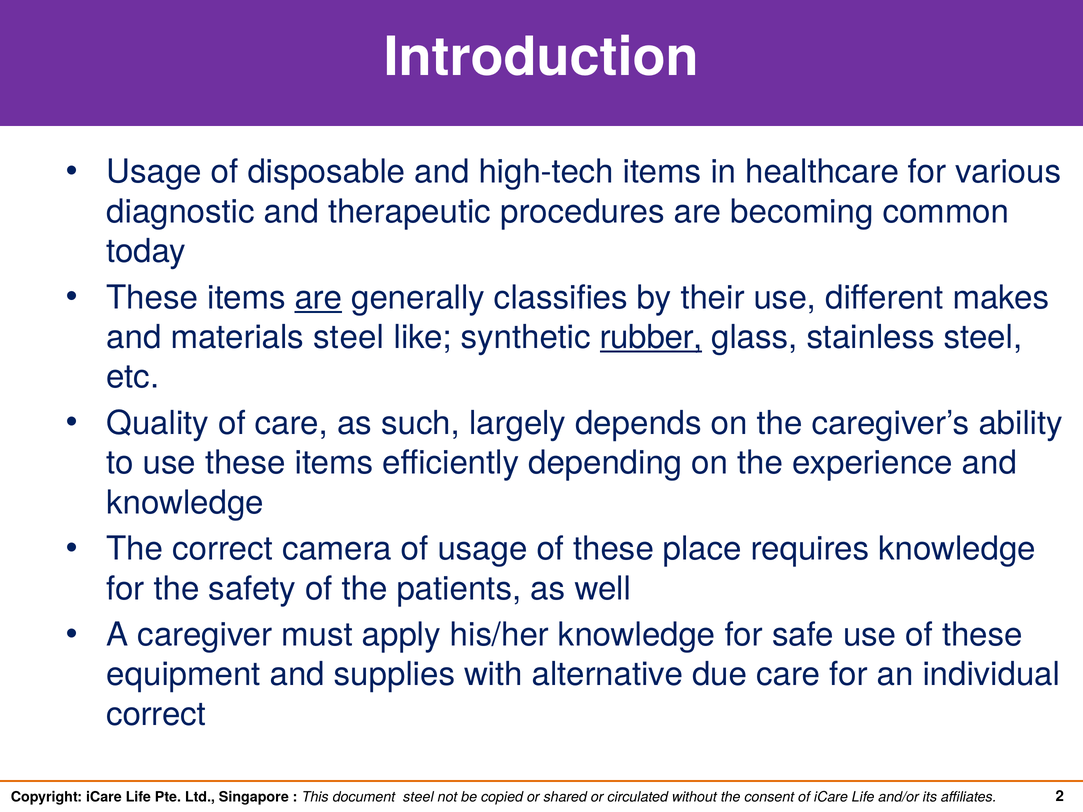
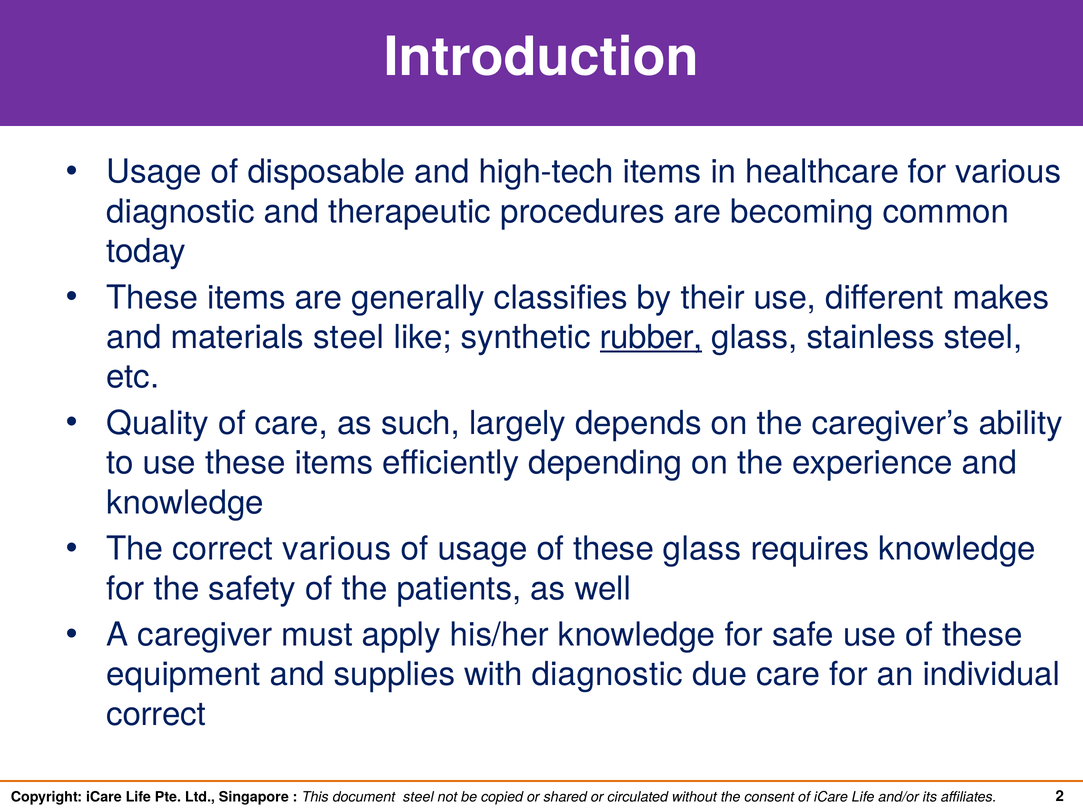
are underline: present -> none (318, 298)
correct camera: camera -> various (337, 549)
these place: place -> glass (702, 549)
with alternative: alternative -> diagnostic (607, 675)
